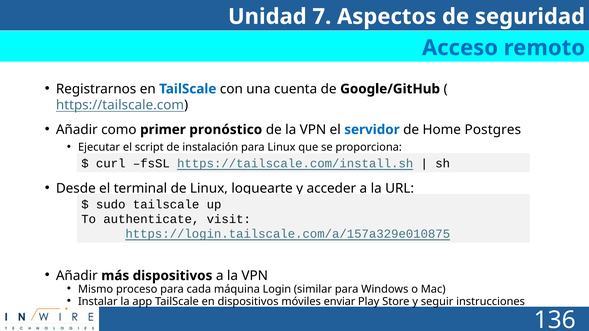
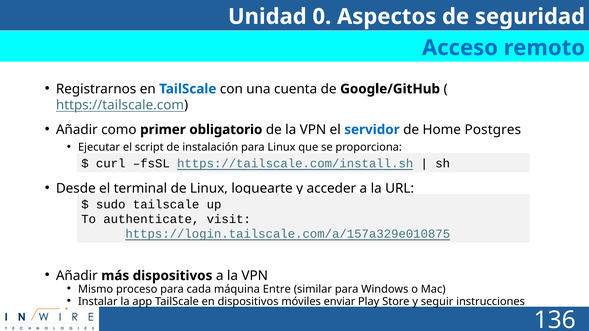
7: 7 -> 0 (322, 17)
pronóstico: pronóstico -> obligatorio (226, 130)
Login: Login -> Entre (277, 290)
